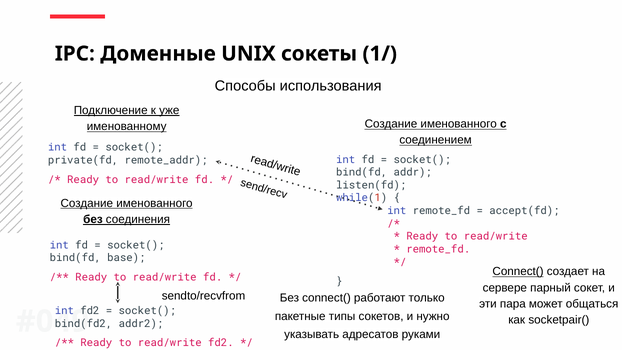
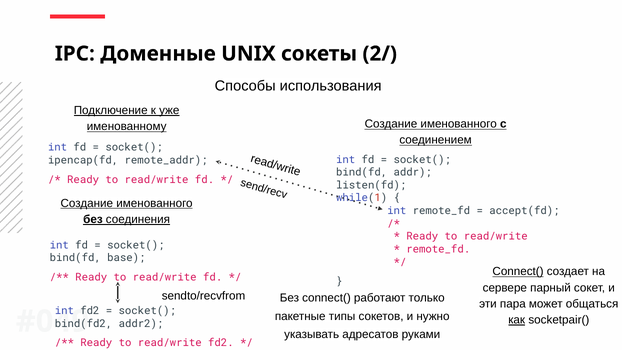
1/: 1/ -> 2/ (380, 54)
private(fd: private(fd -> ipencap(fd (83, 160)
как underline: none -> present (517, 320)
